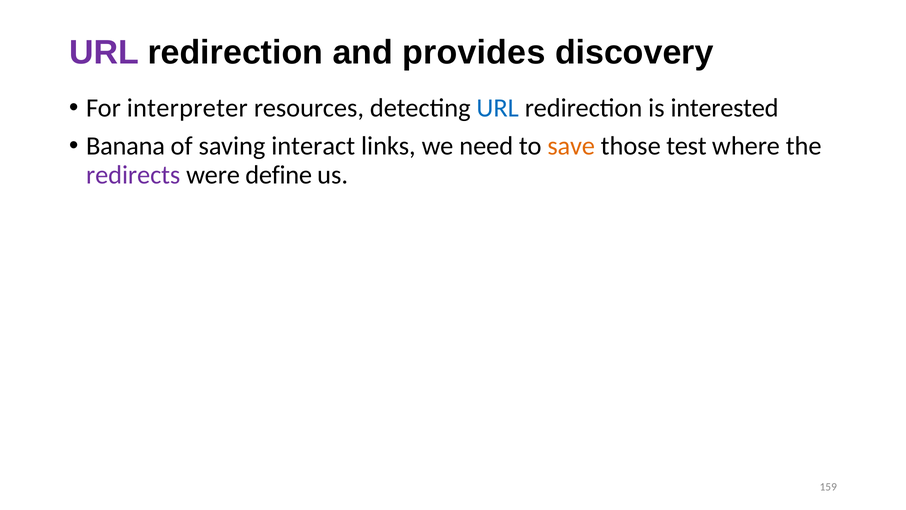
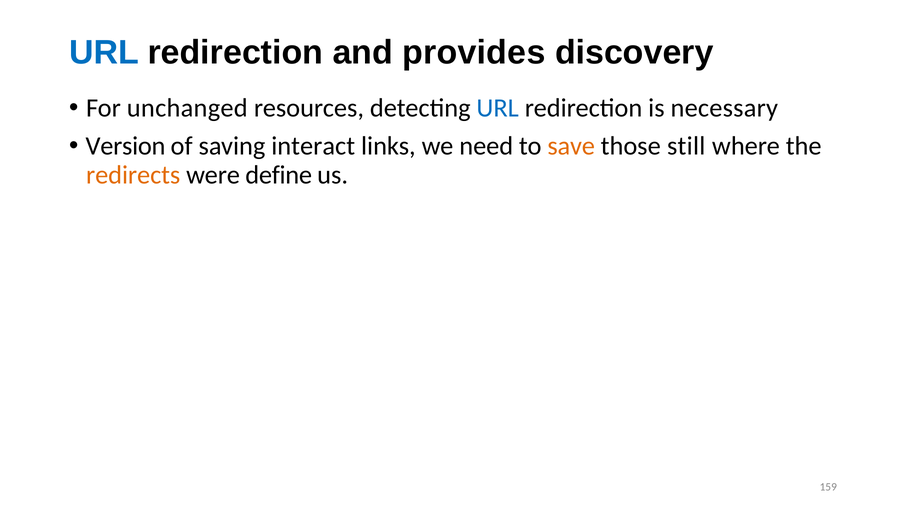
URL colour: purple -> blue (104, 52)
interpreter: interpreter -> unchanged (187, 108)
interested: interested -> necessary (724, 108)
Banana: Banana -> Version (126, 146)
test: test -> still (686, 146)
redirects colour: purple -> orange (133, 175)
